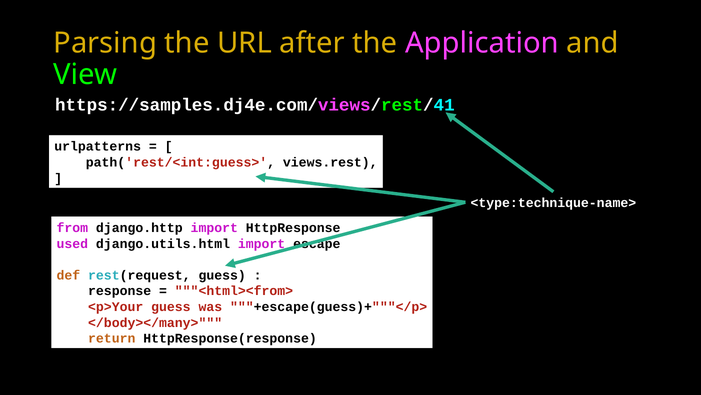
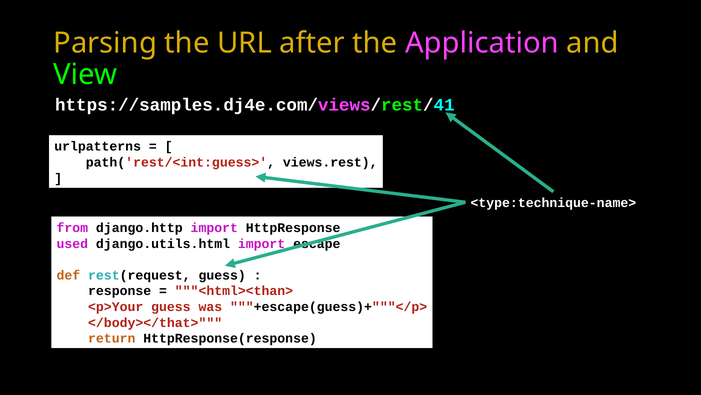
<html><from>: <html><from> -> <html><than> (234, 291)
</body></many>: </body></many> -> </body></that> (155, 322)
